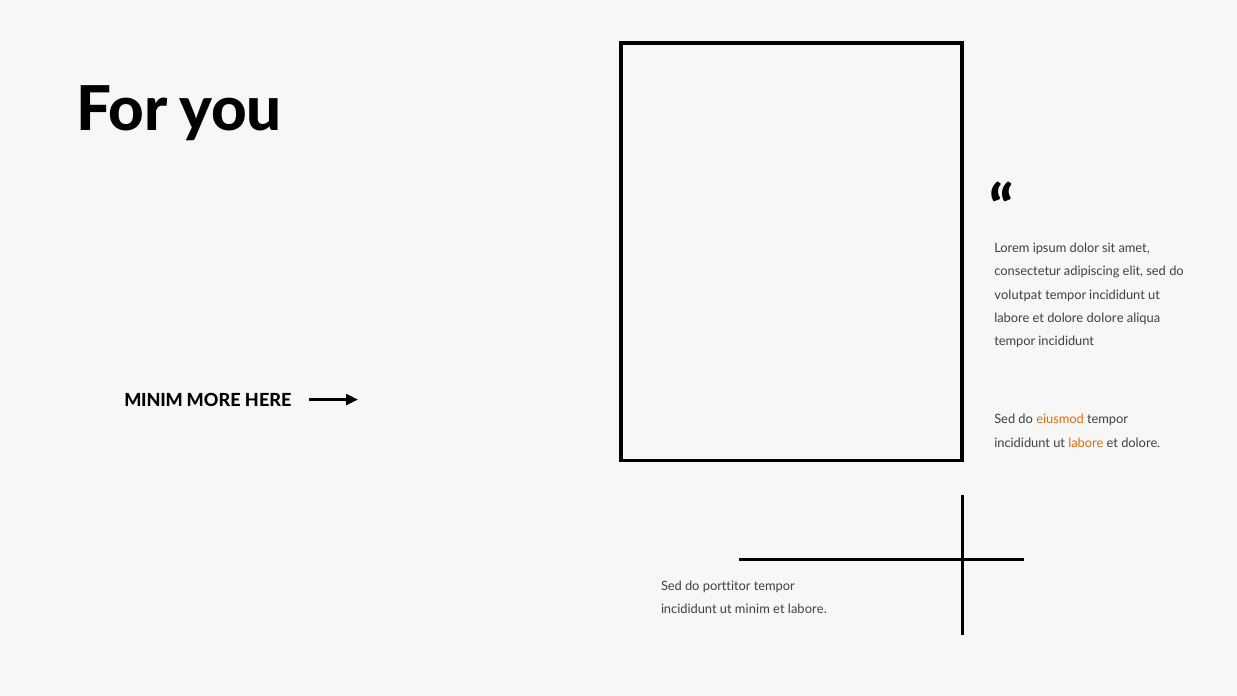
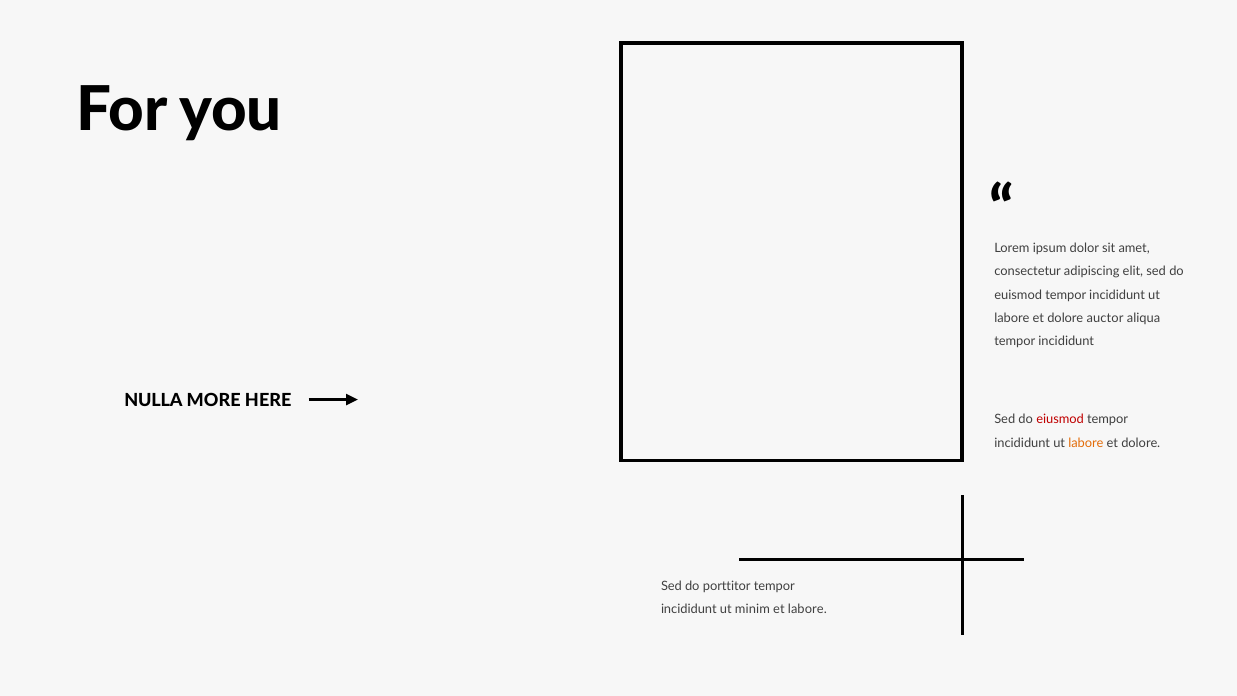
volutpat: volutpat -> euismod (1018, 295)
dolore dolore: dolore -> auctor (1105, 318)
MINIM: MINIM -> NULLA (153, 401)
eiusmod colour: orange -> red (1060, 419)
